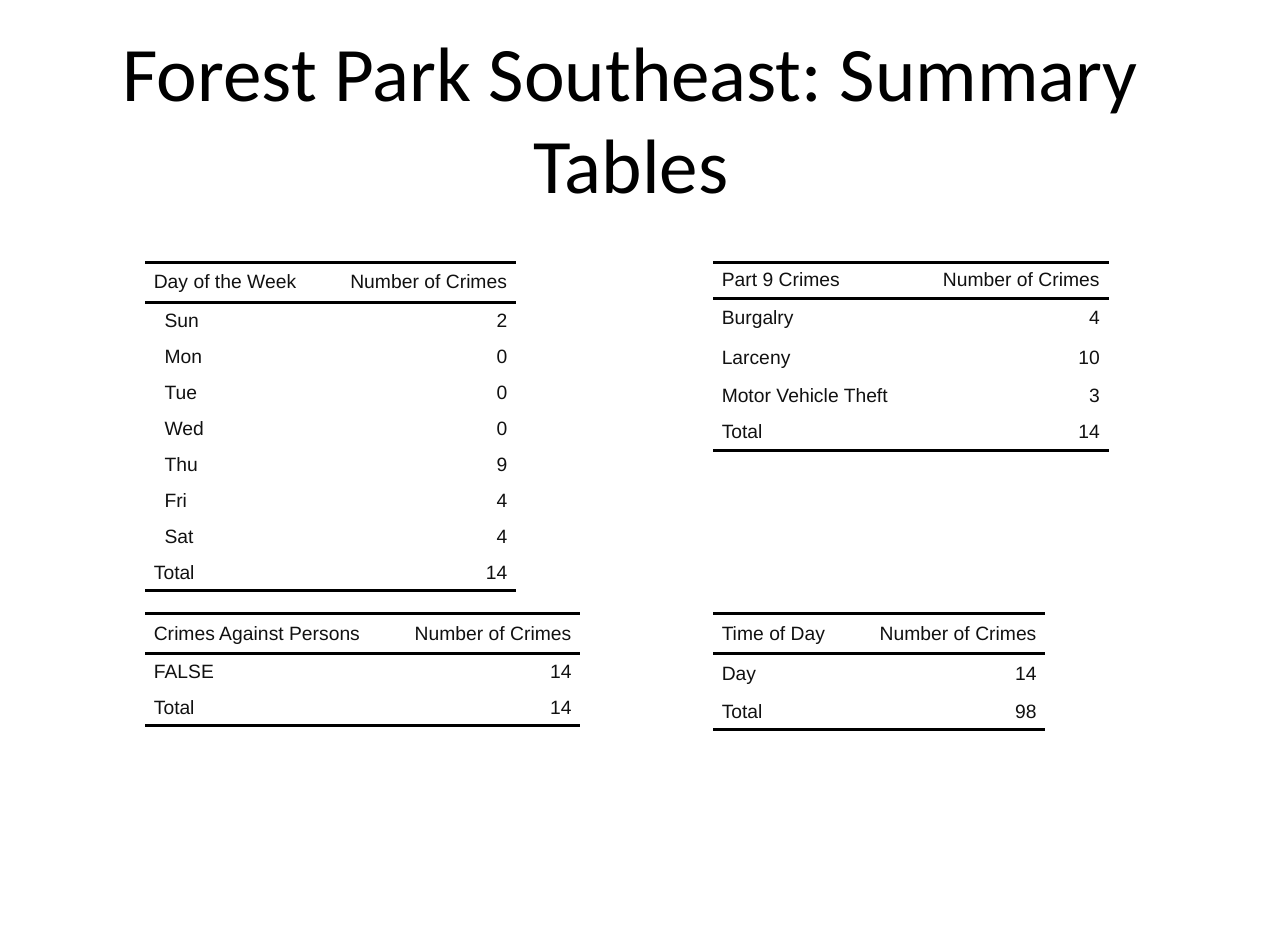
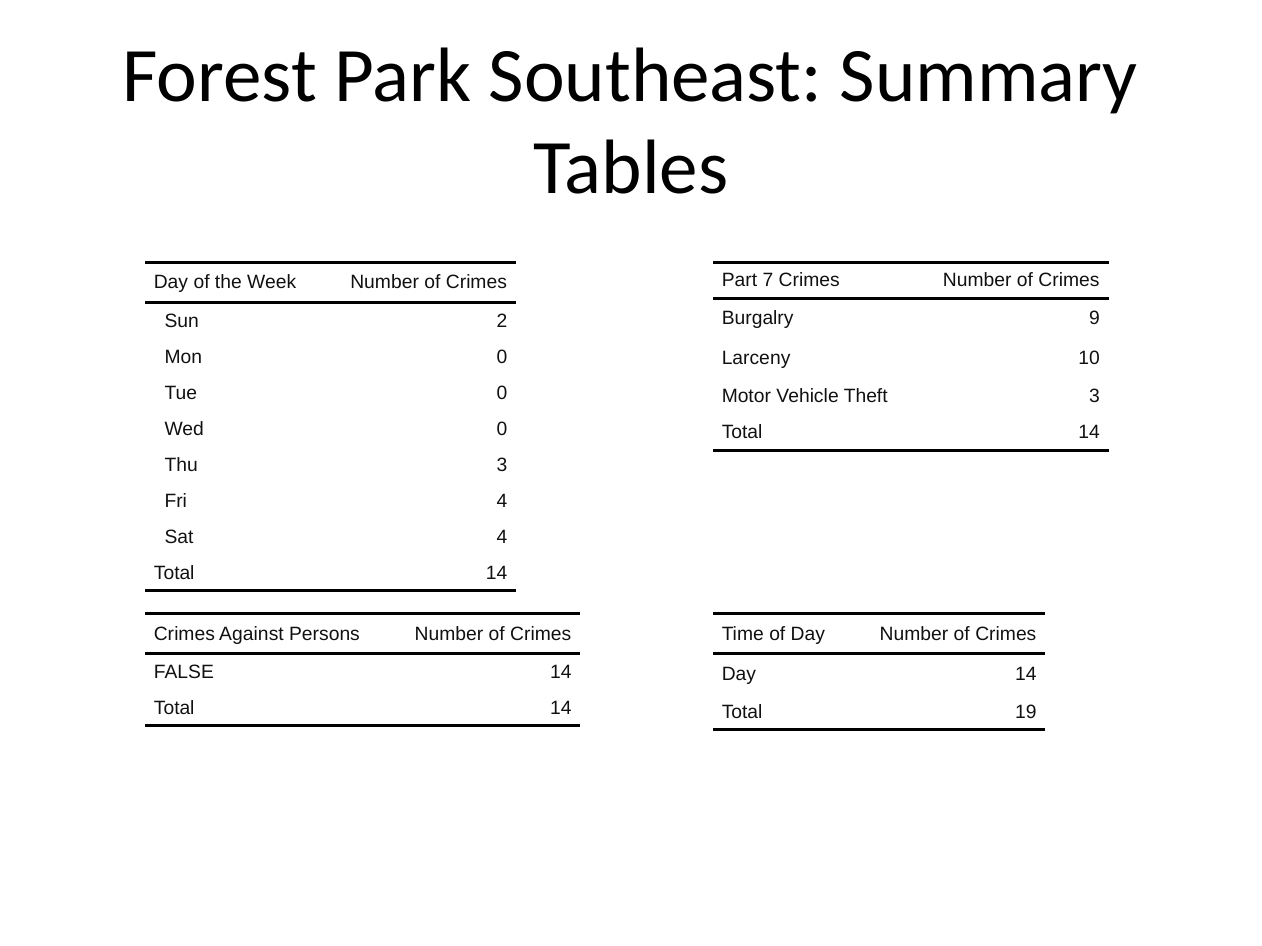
Part 9: 9 -> 7 (768, 281)
Burgalry 4: 4 -> 9 (1094, 319)
Thu 9: 9 -> 3 (502, 465)
98: 98 -> 19 (1026, 712)
